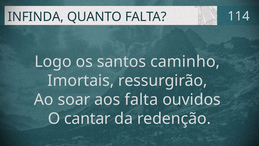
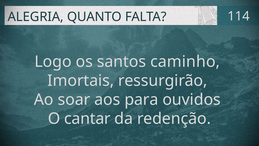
INFINDA: INFINDA -> ALEGRIA (36, 17)
aos falta: falta -> para (141, 99)
